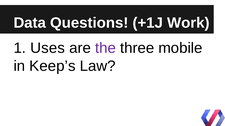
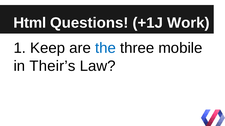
Data: Data -> Html (30, 23)
Uses: Uses -> Keep (48, 48)
the colour: purple -> blue (105, 48)
Keep’s: Keep’s -> Their’s (52, 66)
